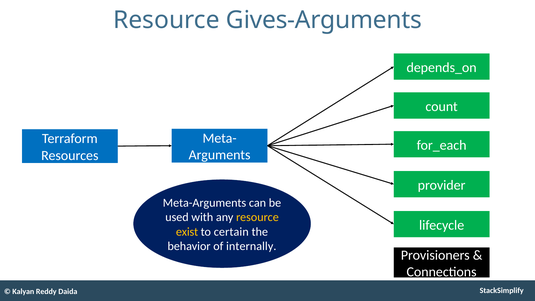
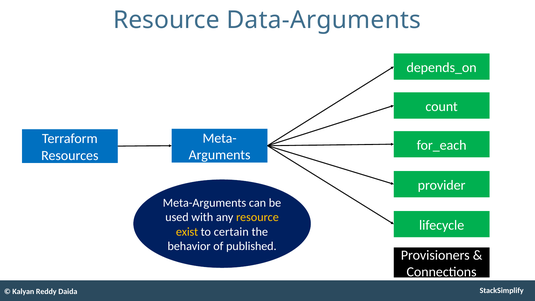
Gives-Arguments: Gives-Arguments -> Data-Arguments (324, 20)
internally: internally -> published (251, 246)
